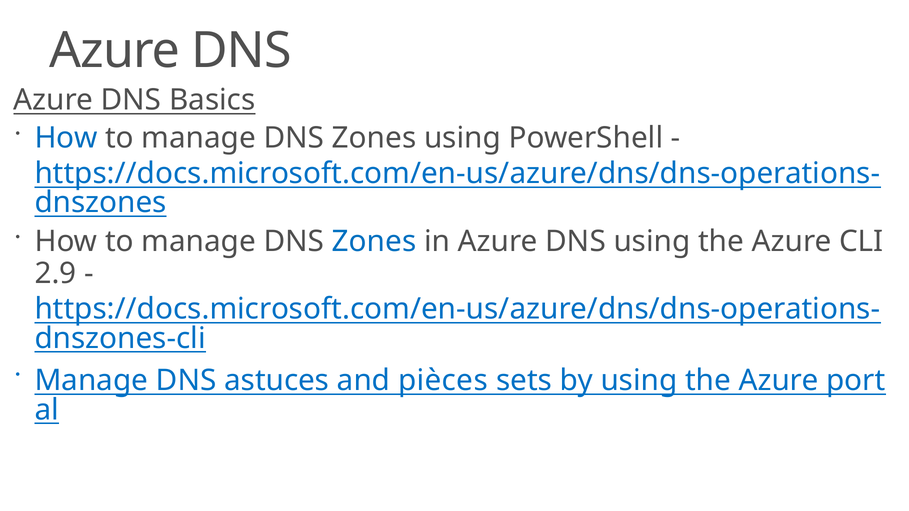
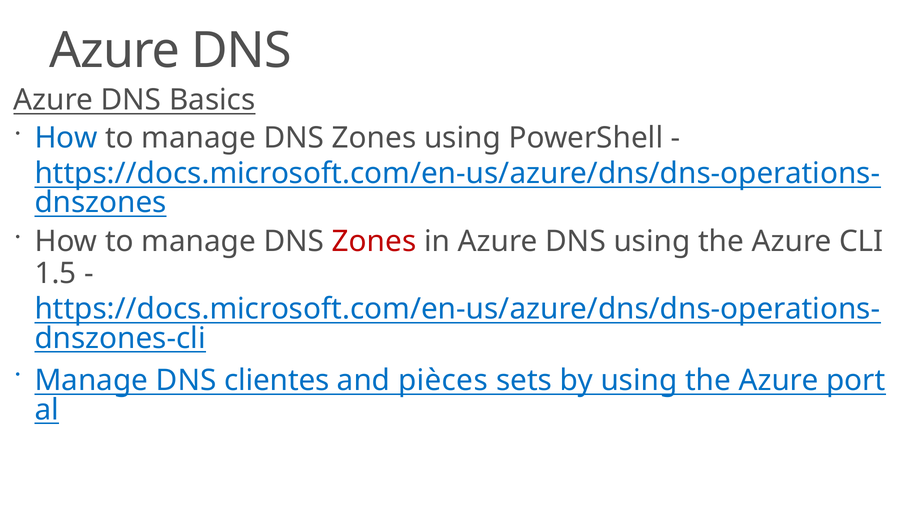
Zones colour: blue -> red (374, 242)
2.9: 2.9 -> 1.5 (56, 274)
astuces: astuces -> clientes (277, 381)
